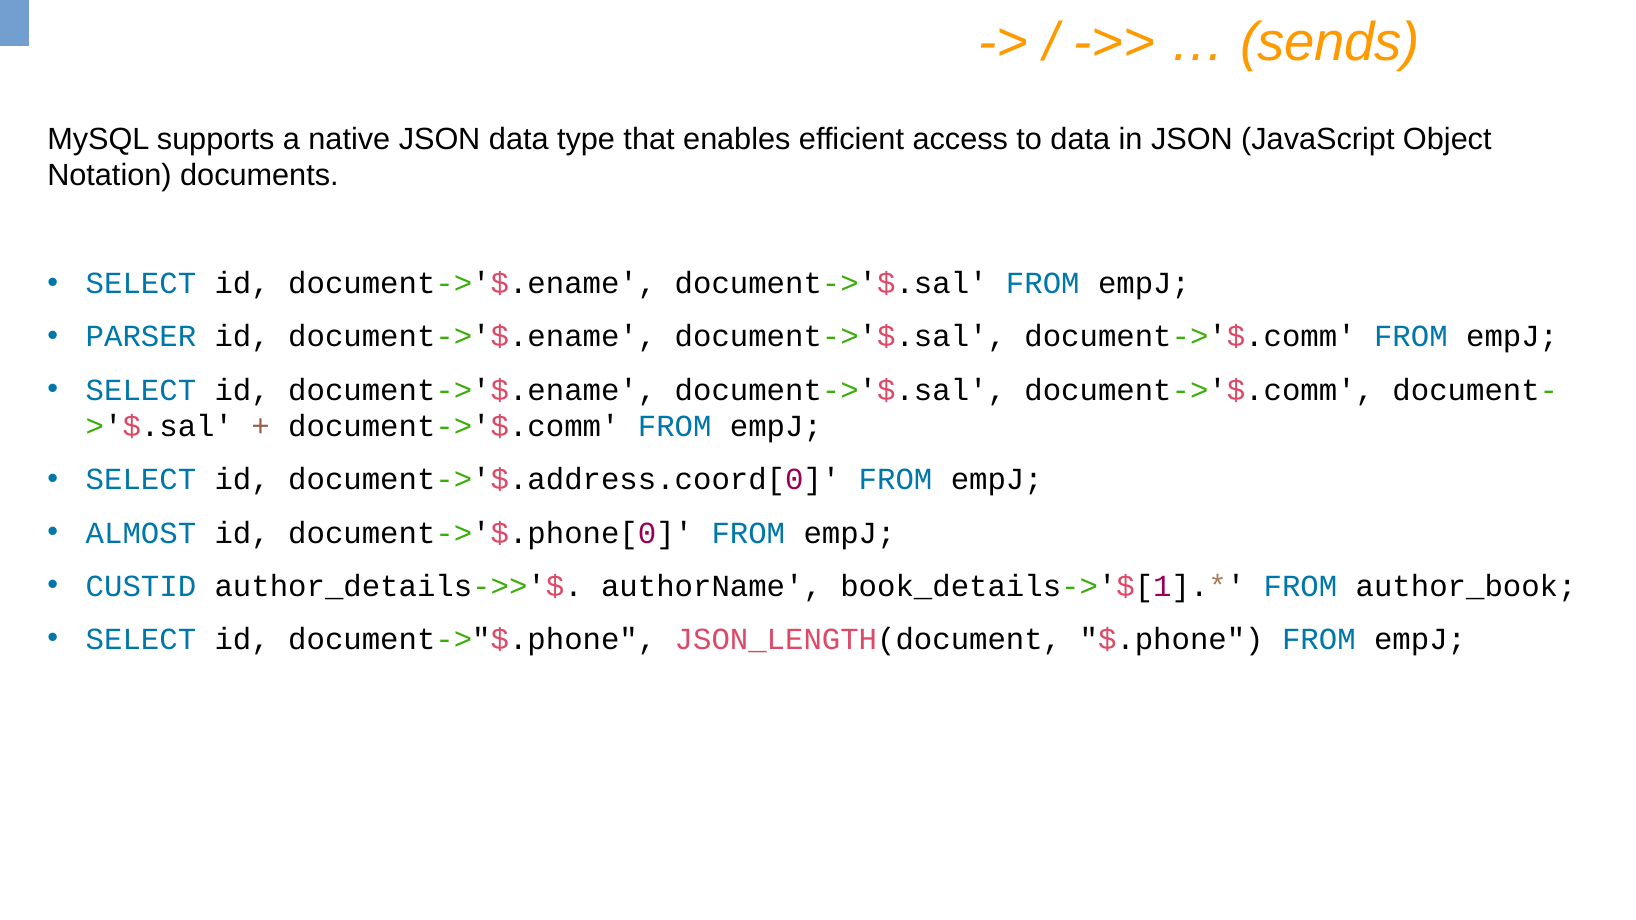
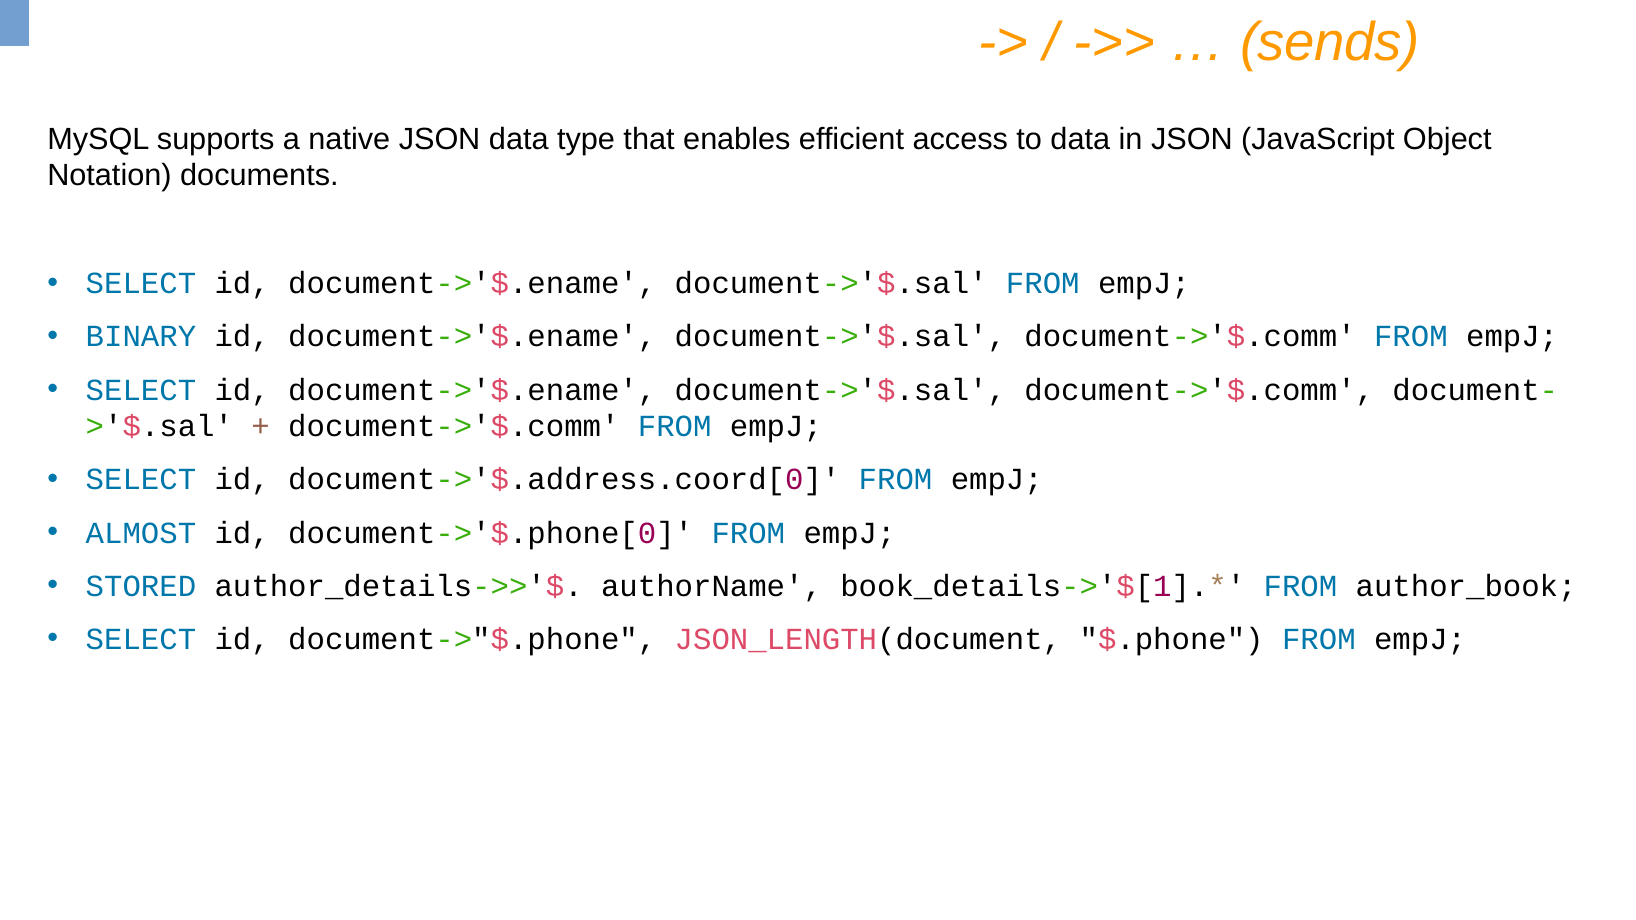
PARSER: PARSER -> BINARY (141, 337)
CUSTID: CUSTID -> STORED (141, 586)
